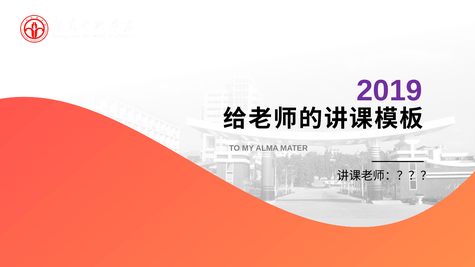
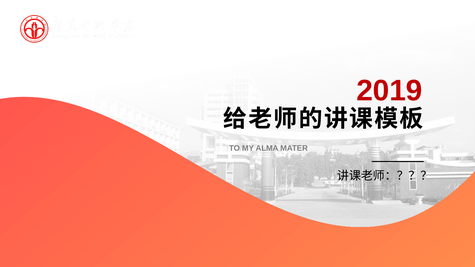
2019 colour: purple -> red (389, 91)
